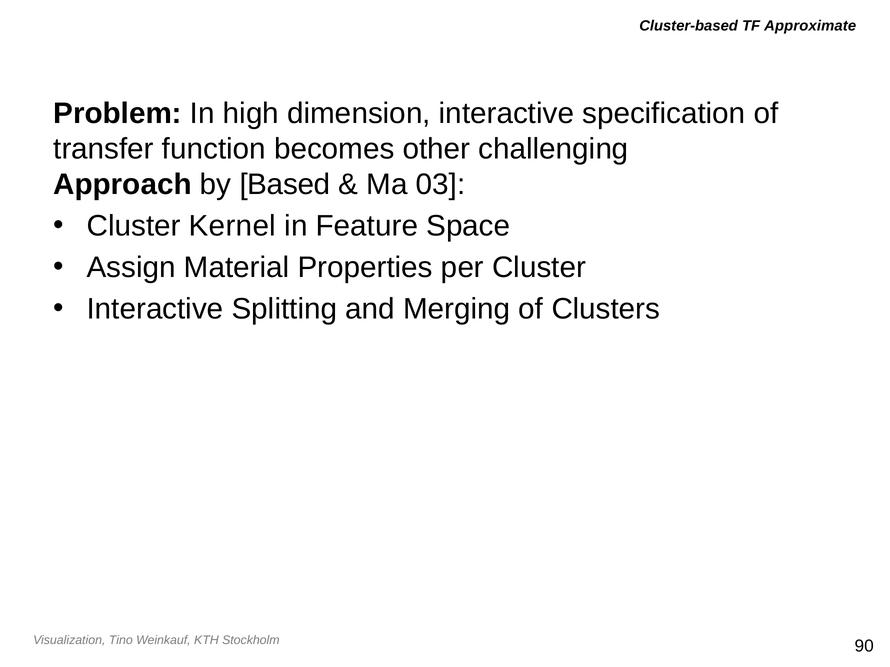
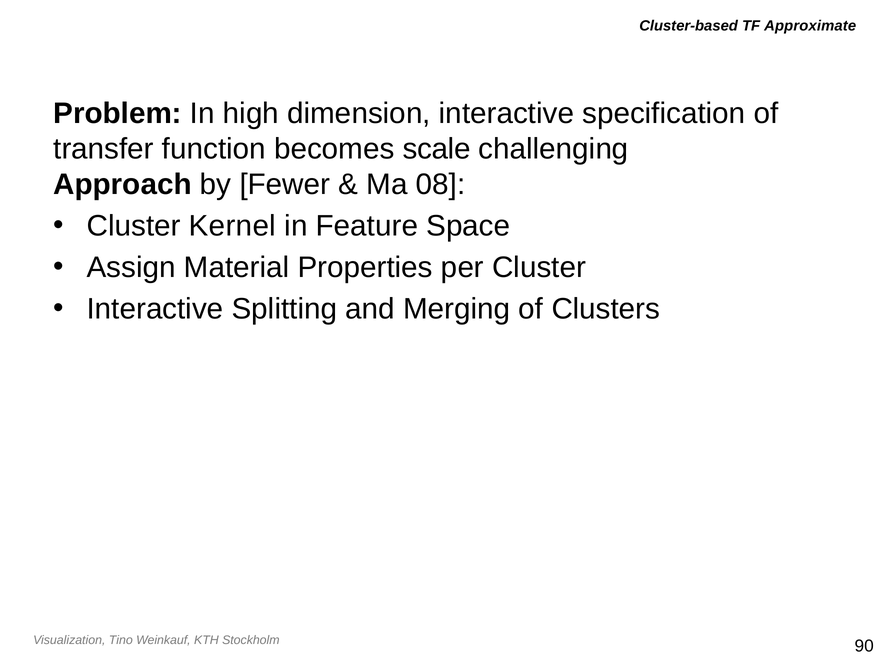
other: other -> scale (437, 149)
Based: Based -> Fewer (285, 185)
03: 03 -> 08 (441, 185)
